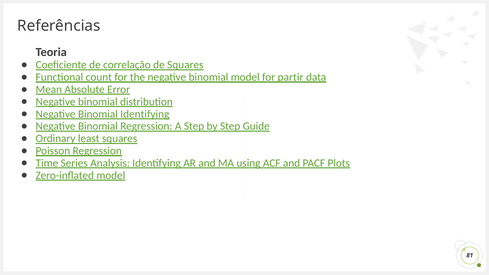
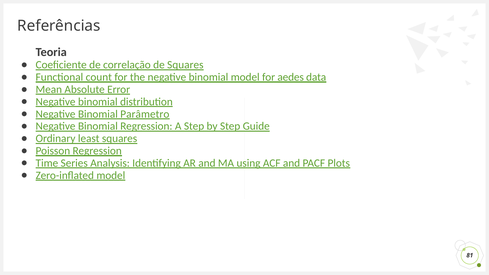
partir: partir -> aedes (291, 77)
Binomial Identifying: Identifying -> Parâmetro (145, 114)
